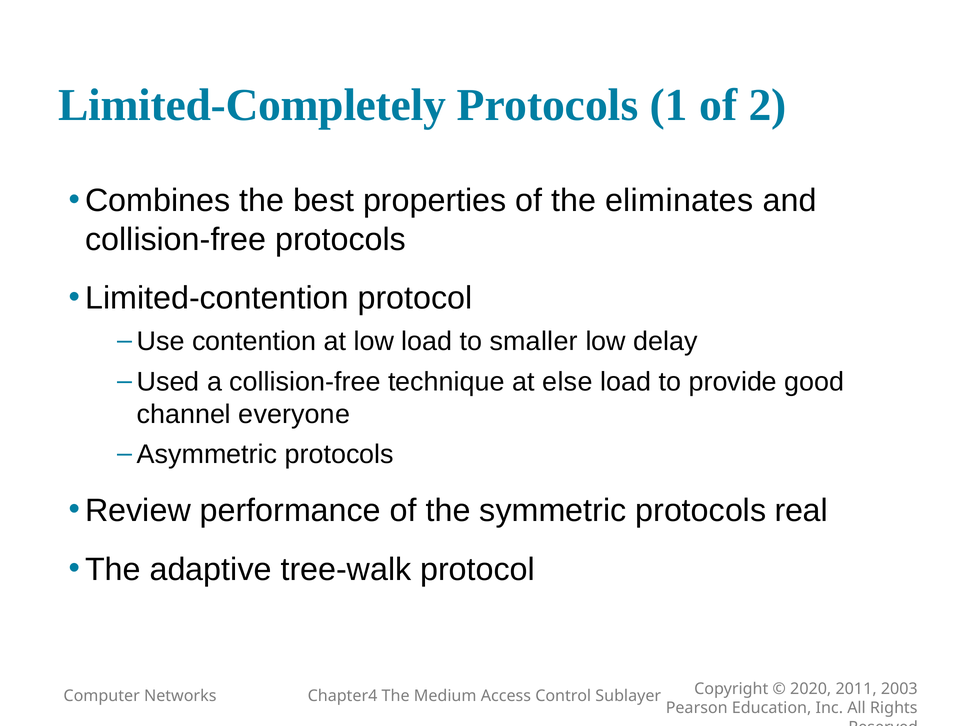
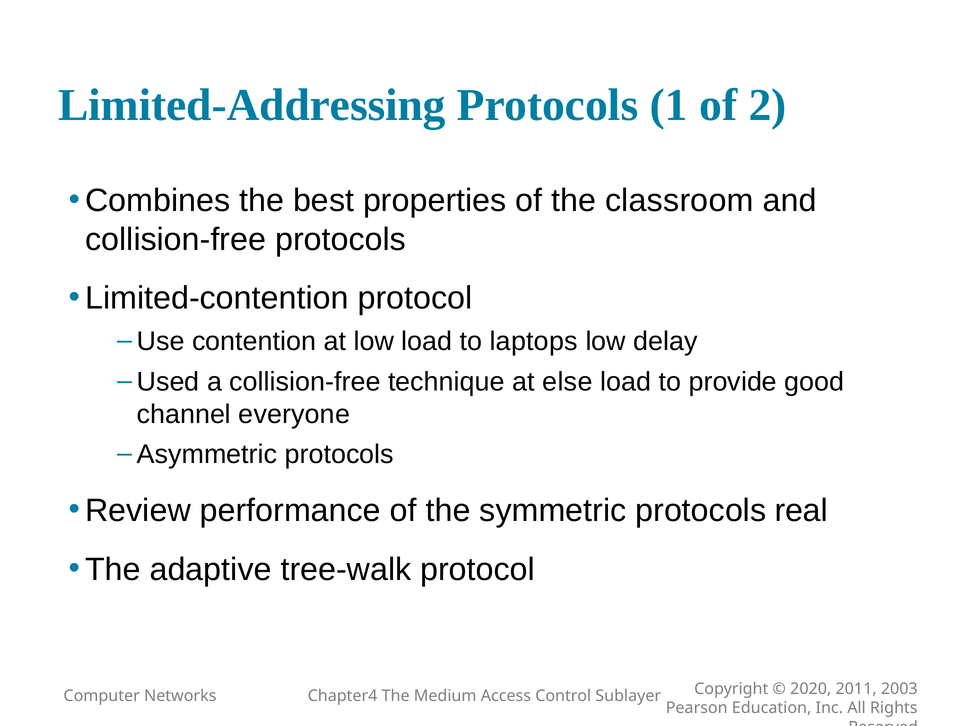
Limited-Completely: Limited-Completely -> Limited-Addressing (252, 105)
eliminates: eliminates -> classroom (679, 201)
smaller: smaller -> laptops (534, 342)
